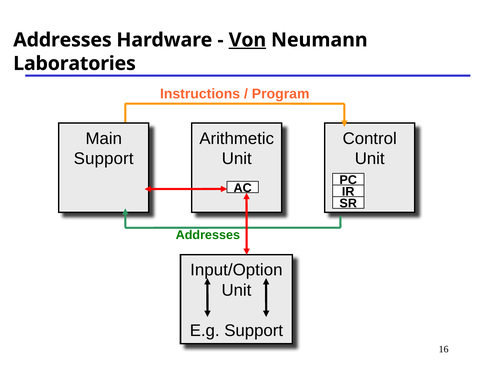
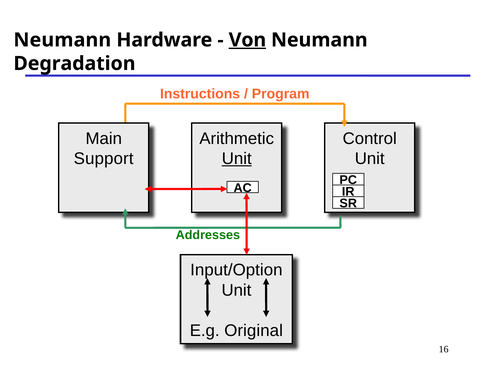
Addresses: Addresses -> Neumann (62, 40)
Laboratories: Laboratories -> Degradation (74, 64)
Unit underline: none -> present (237, 159)
E.g Support: Support -> Original (254, 331)
